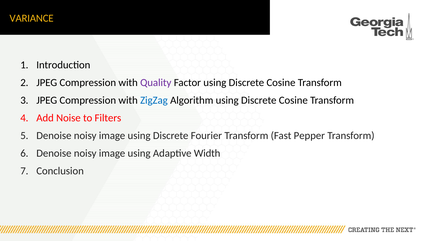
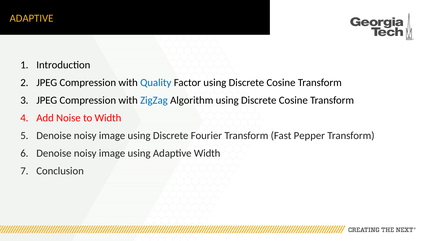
VARIANCE: VARIANCE -> ADAPTIVE (32, 18)
Quality colour: purple -> blue (156, 83)
to Filters: Filters -> Width (108, 118)
